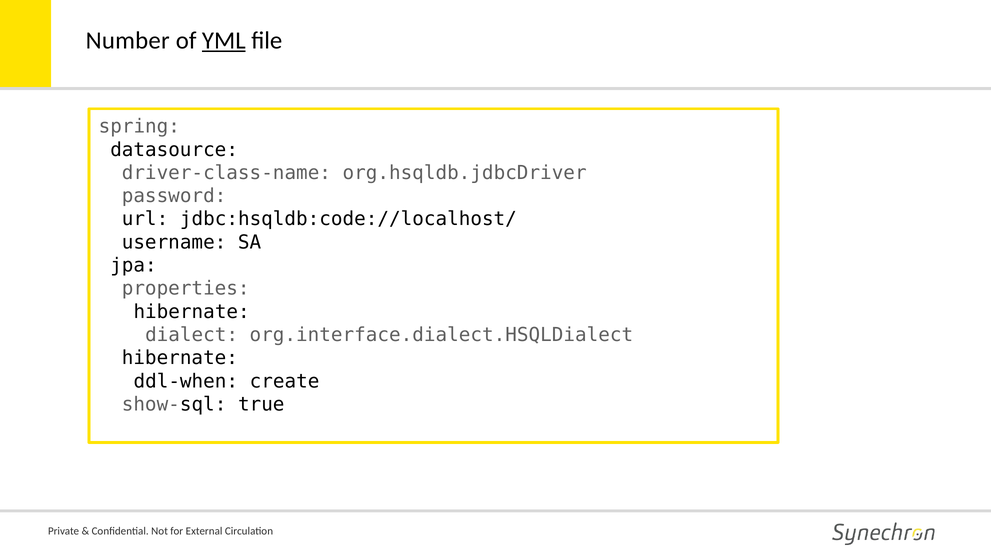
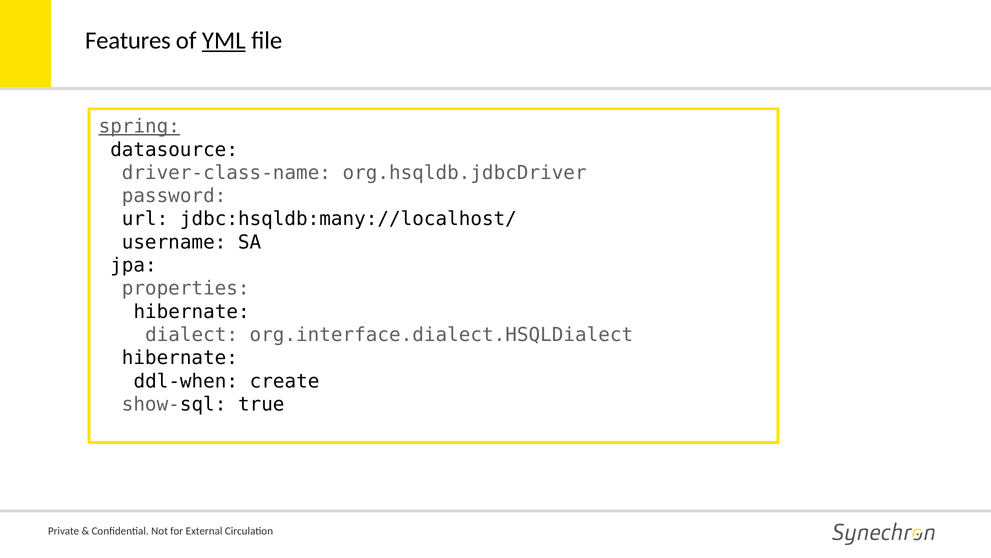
Number: Number -> Features (128, 41)
spring underline: none -> present (139, 126)
jdbc:hsqldb:code://localhost/: jdbc:hsqldb:code://localhost/ -> jdbc:hsqldb:many://localhost/ (348, 219)
